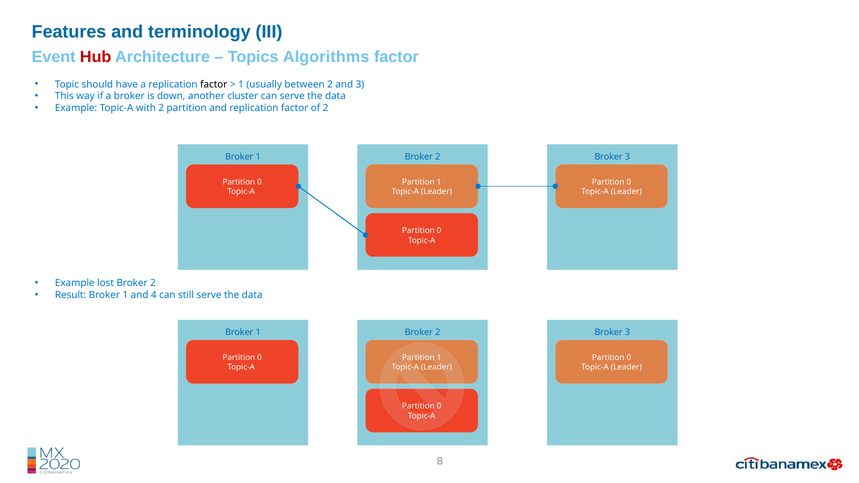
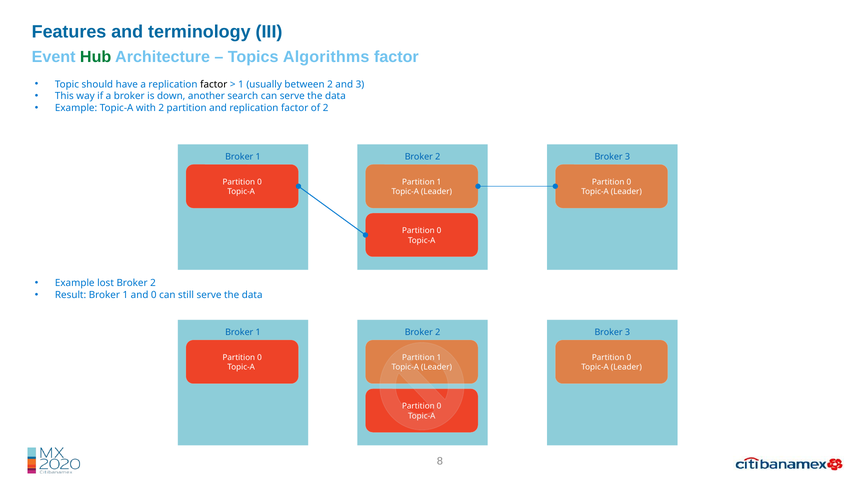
Hub colour: red -> green (96, 57)
cluster: cluster -> search (243, 96)
and 4: 4 -> 0 (154, 295)
